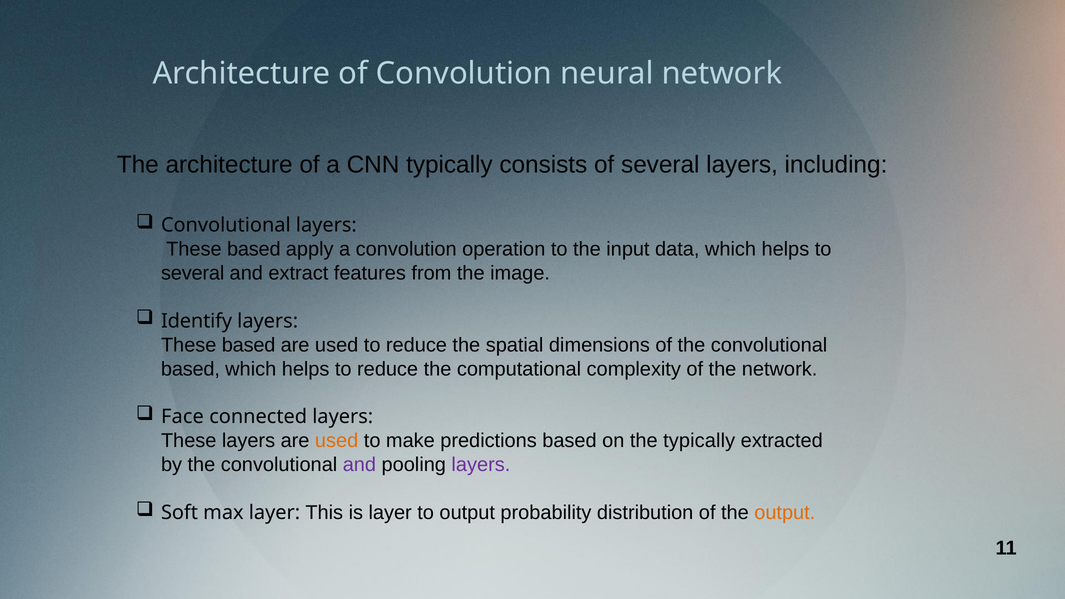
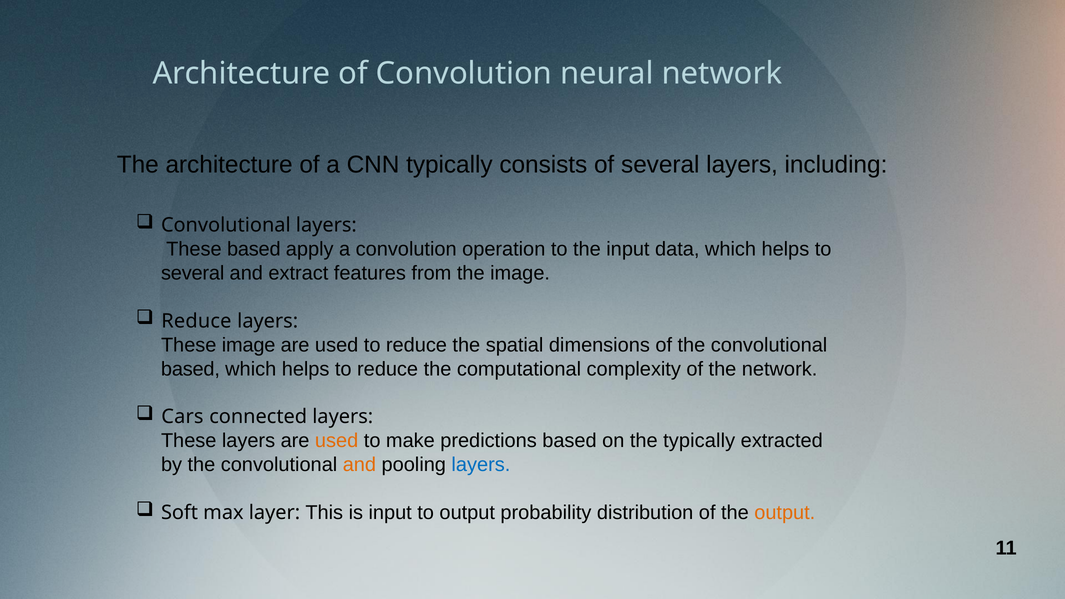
Identify: Identify -> Reduce (196, 321)
based: based -> image (249, 345)
Face: Face -> Cars (182, 417)
and colour: purple -> orange (359, 465)
layers colour: purple -> blue (481, 465)
is layer: layer -> input (390, 513)
